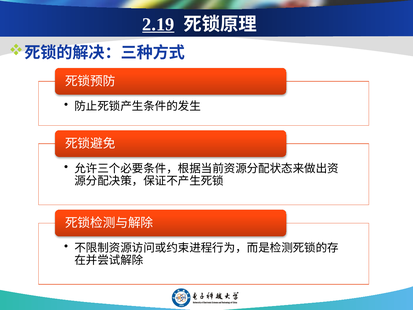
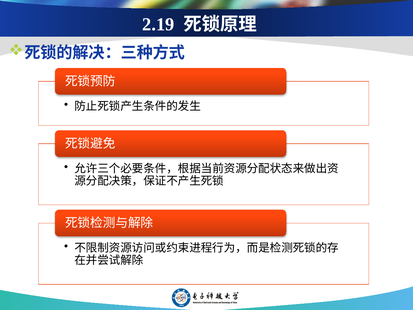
2.19 underline: present -> none (158, 24)
